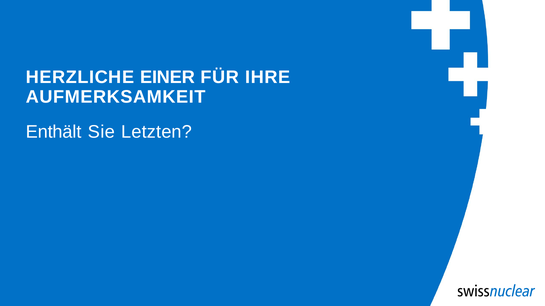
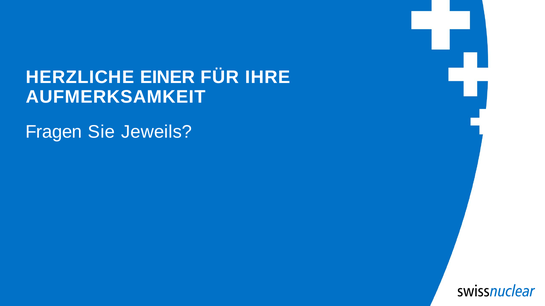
Enthält: Enthält -> Fragen (54, 132)
Letzten: Letzten -> Jeweils (157, 132)
